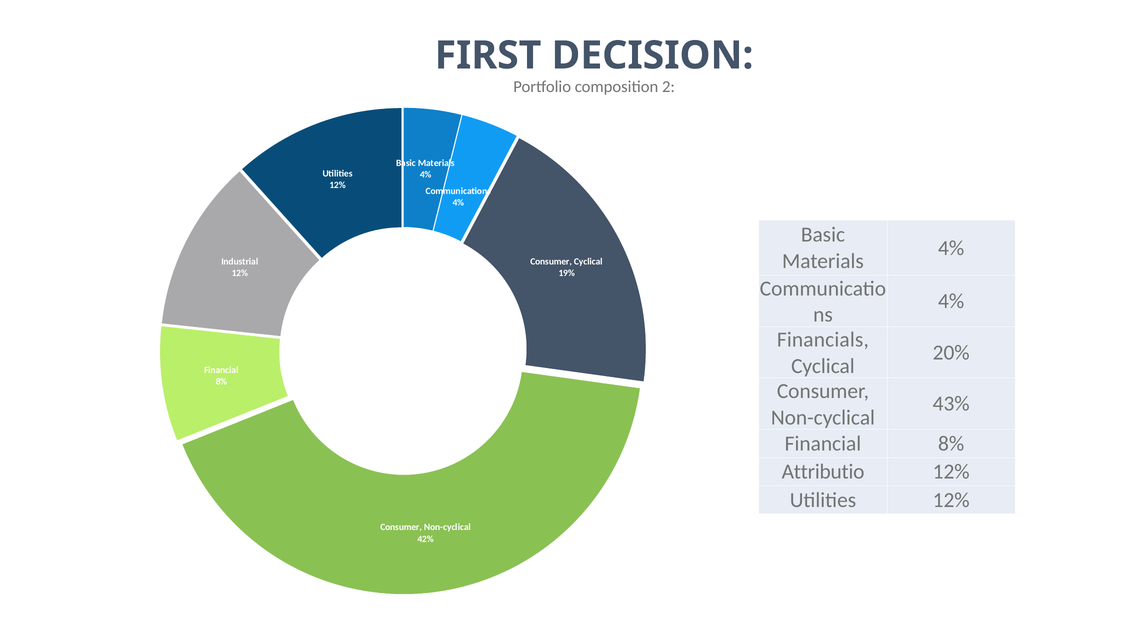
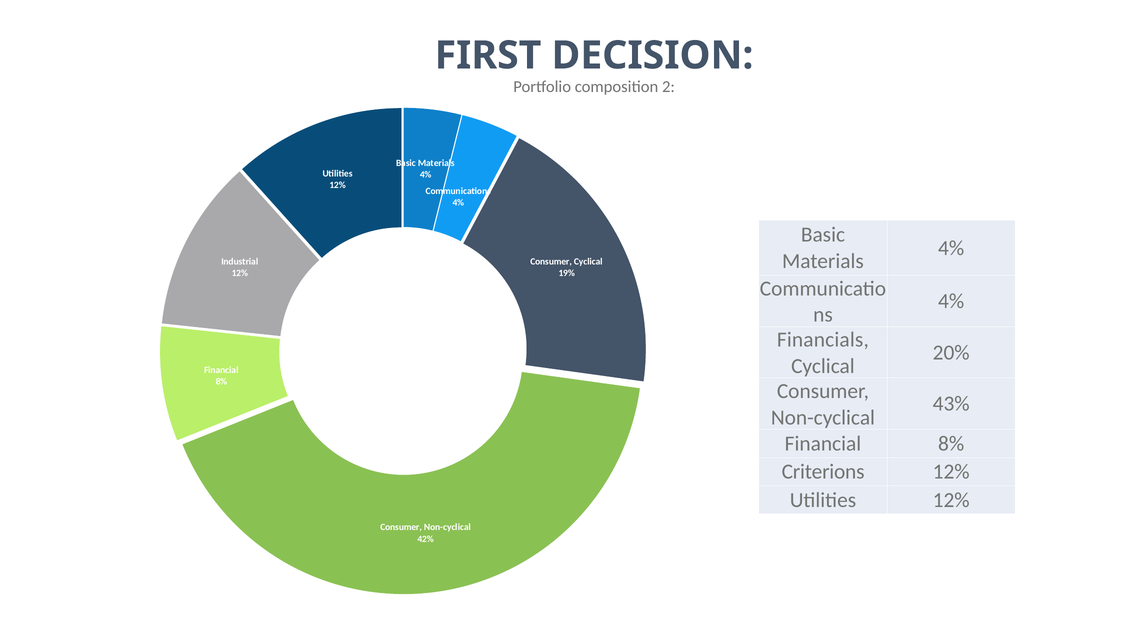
Attributio: Attributio -> Criterions (823, 472)
